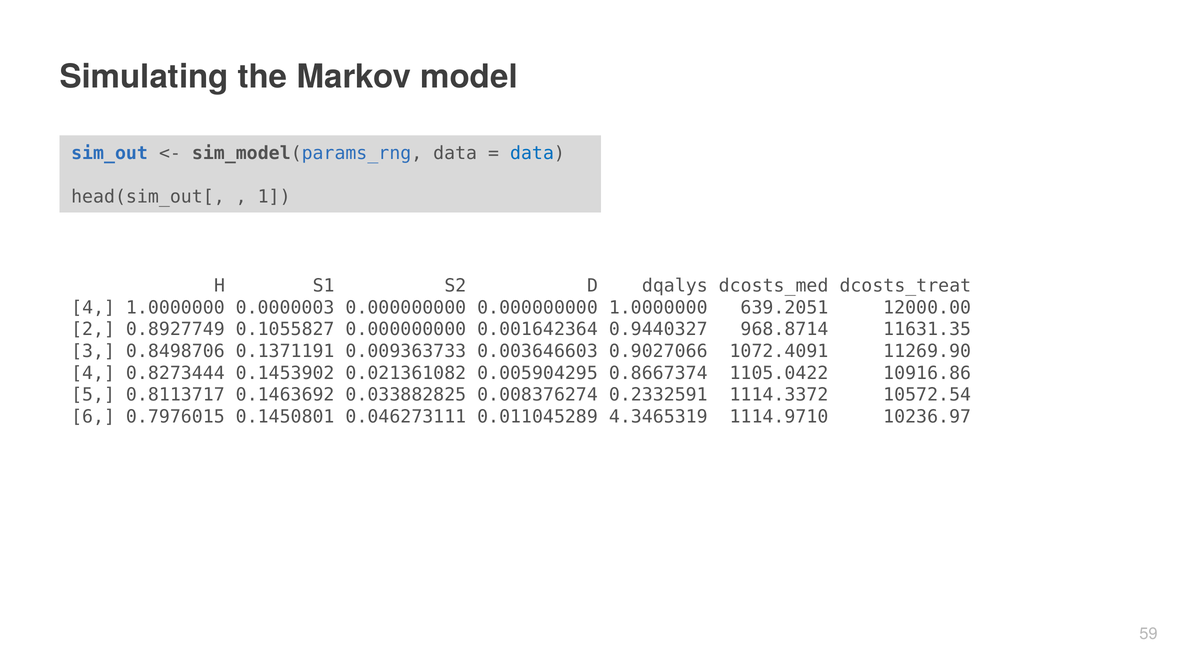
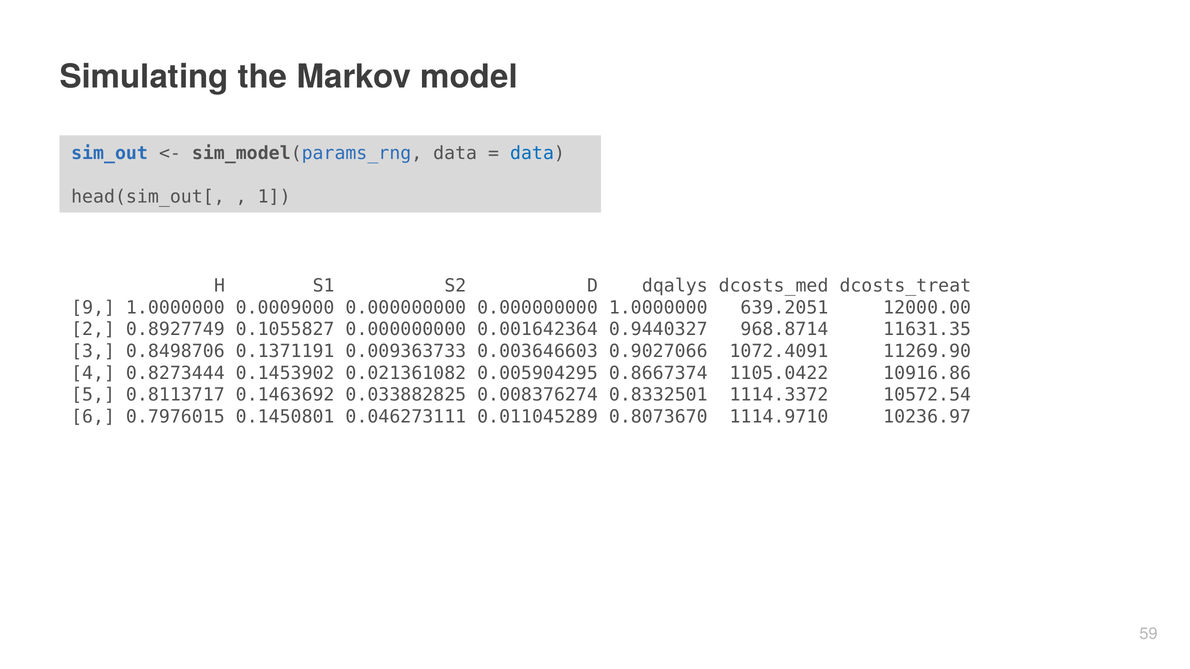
4: 4 -> 9 (93, 308)
0.0000003: 0.0000003 -> 0.0009000 (285, 308)
0.2332591: 0.2332591 -> 0.8332501 (658, 395)
4.3465319: 4.3465319 -> 0.8073670 (658, 417)
